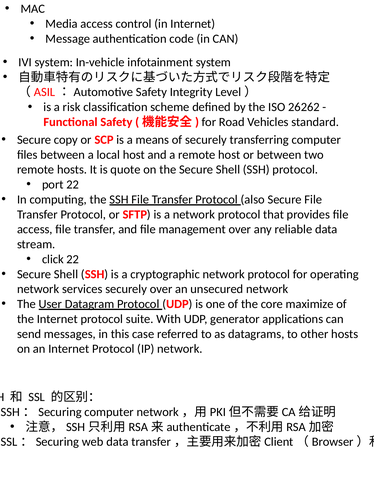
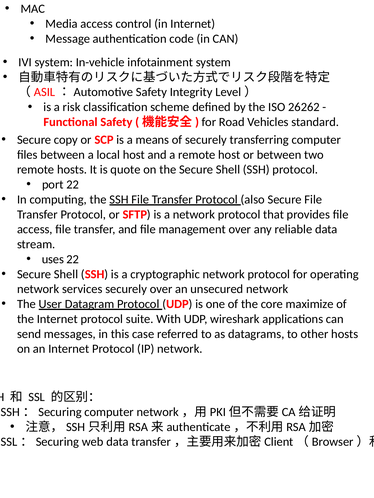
click: click -> uses (53, 260)
generator: generator -> wireshark (235, 319)
